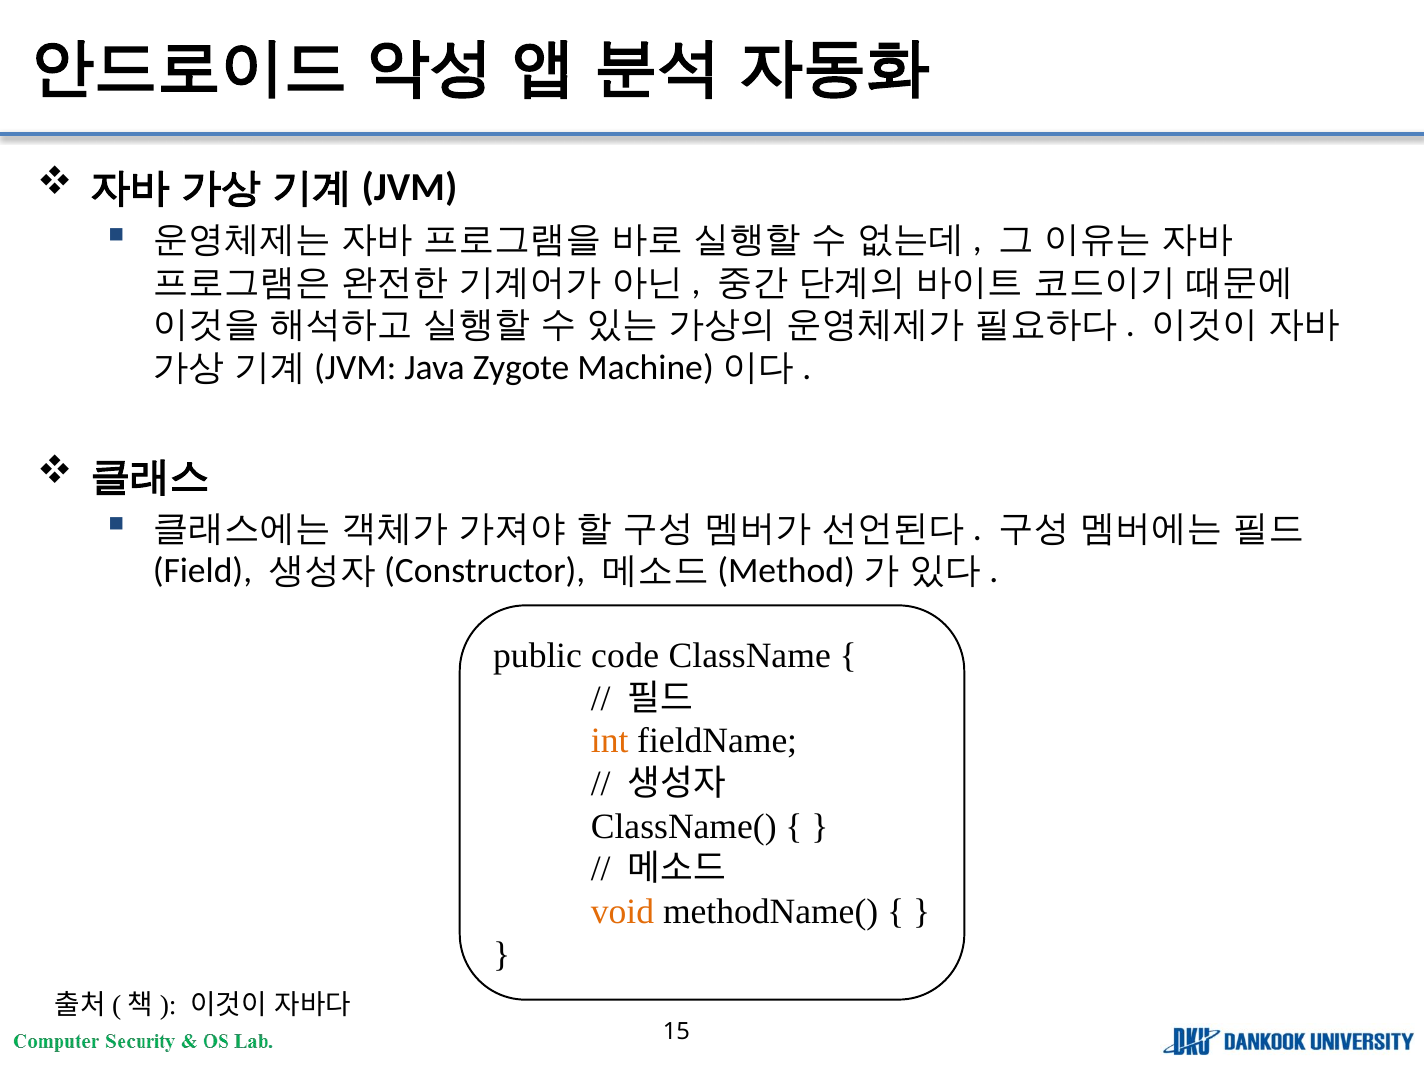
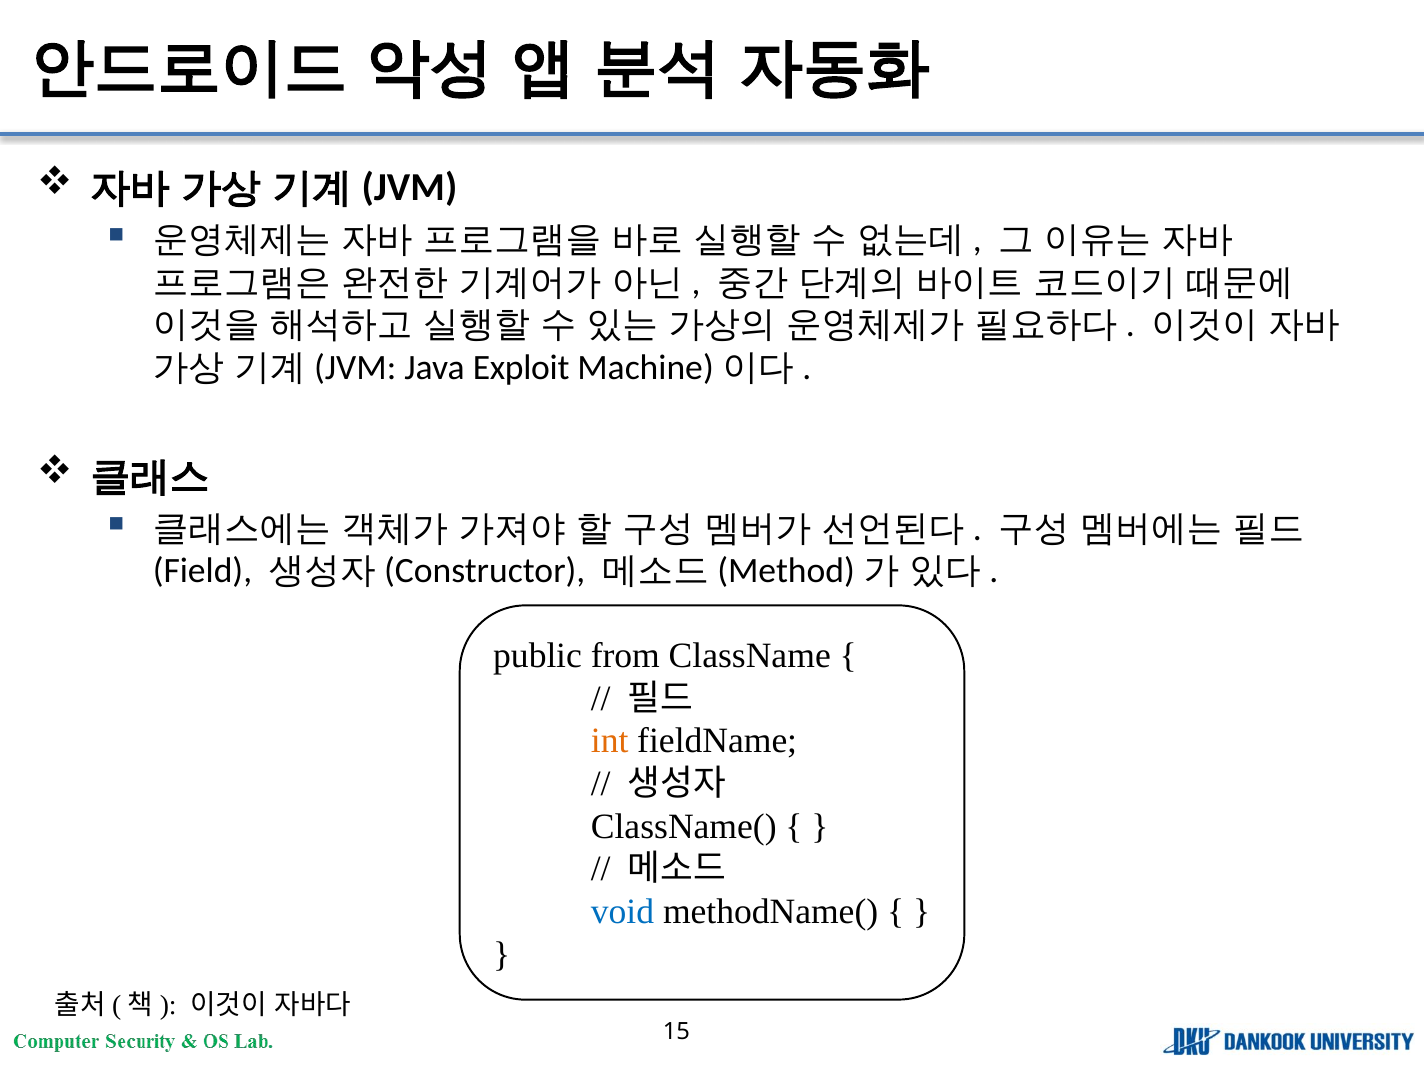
Zygote: Zygote -> Exploit (521, 368)
code: code -> from (625, 656)
void colour: orange -> blue (623, 912)
